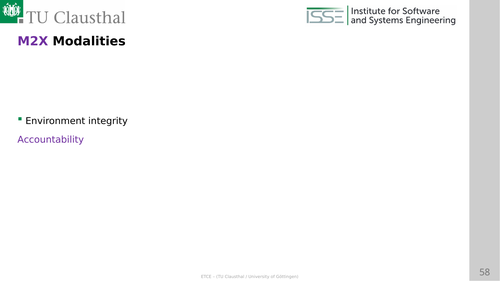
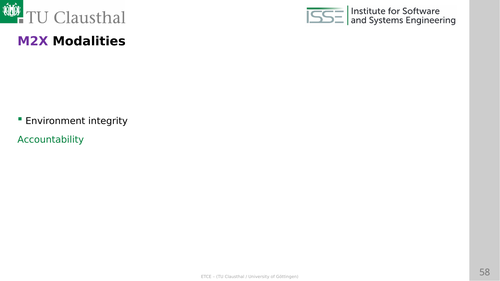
Accountability colour: purple -> green (51, 140)
